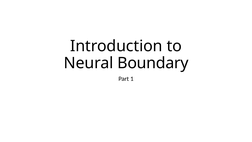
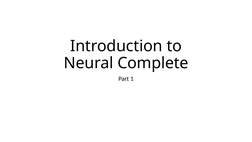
Boundary: Boundary -> Complete (153, 63)
